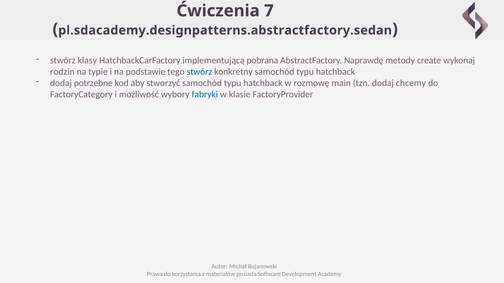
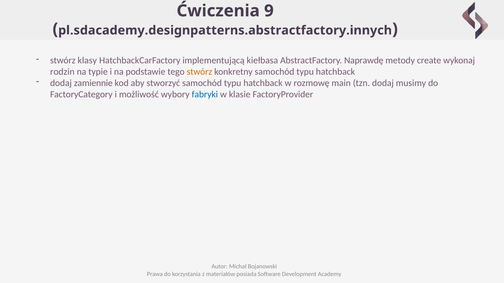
7: 7 -> 9 (269, 11)
pl.sdacademy.designpatterns.abstractfactory.sedan: pl.sdacademy.designpatterns.abstractfactory.sedan -> pl.sdacademy.designpatterns.abstractfactory.innych (225, 30)
pobrana: pobrana -> kiełbasa (262, 61)
stwórz colour: blue -> orange (199, 72)
potrzebne: potrzebne -> zamiennie (93, 83)
chcemy: chcemy -> musimy (411, 83)
